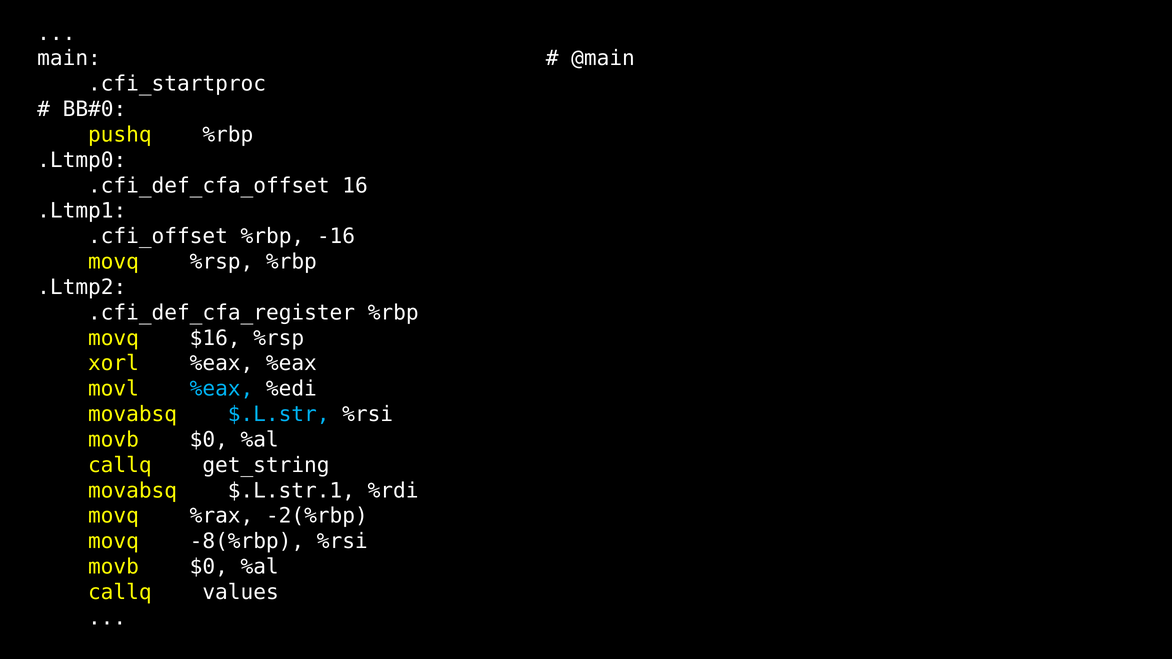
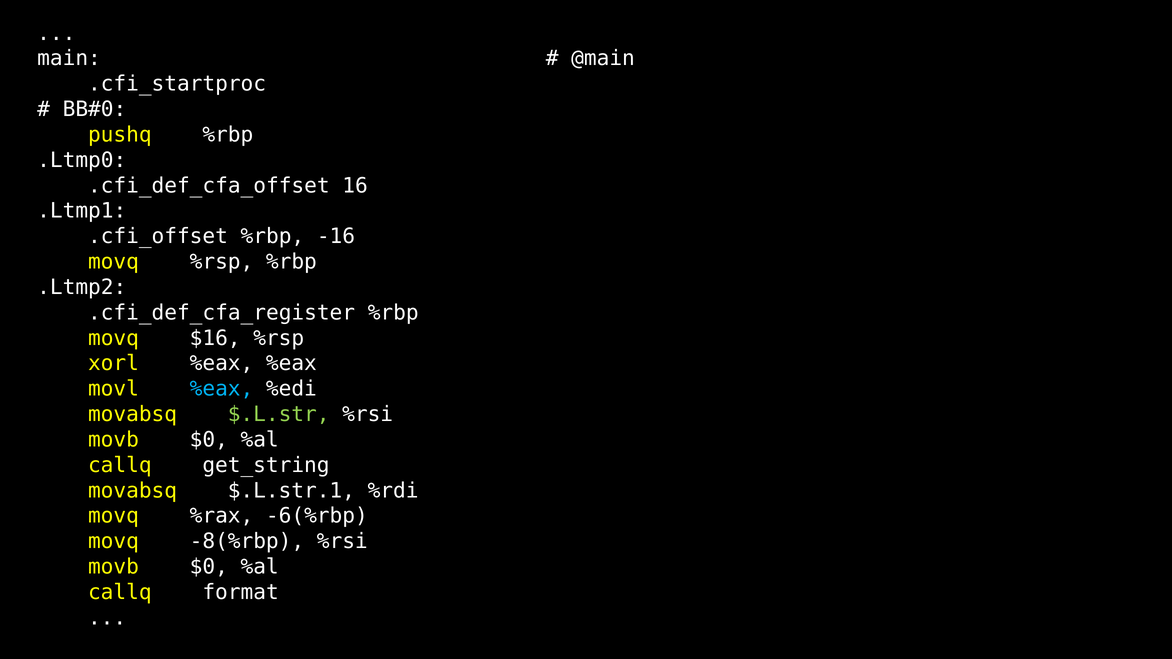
$.L.str colour: light blue -> light green (279, 414)
-2(%rbp: -2(%rbp -> -6(%rbp (317, 516)
values: values -> format (241, 592)
